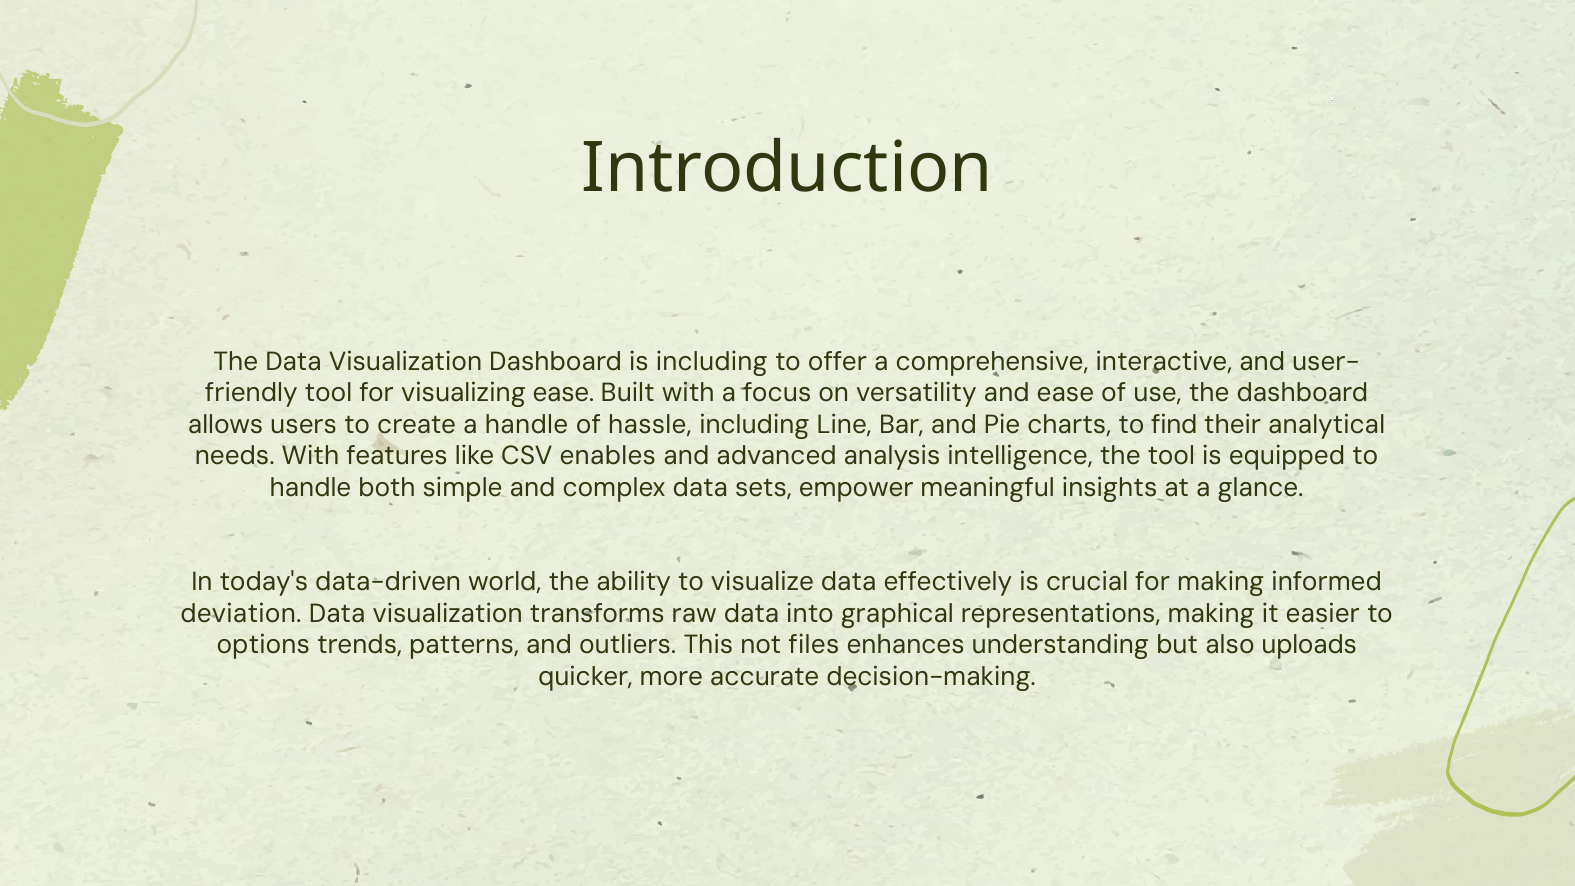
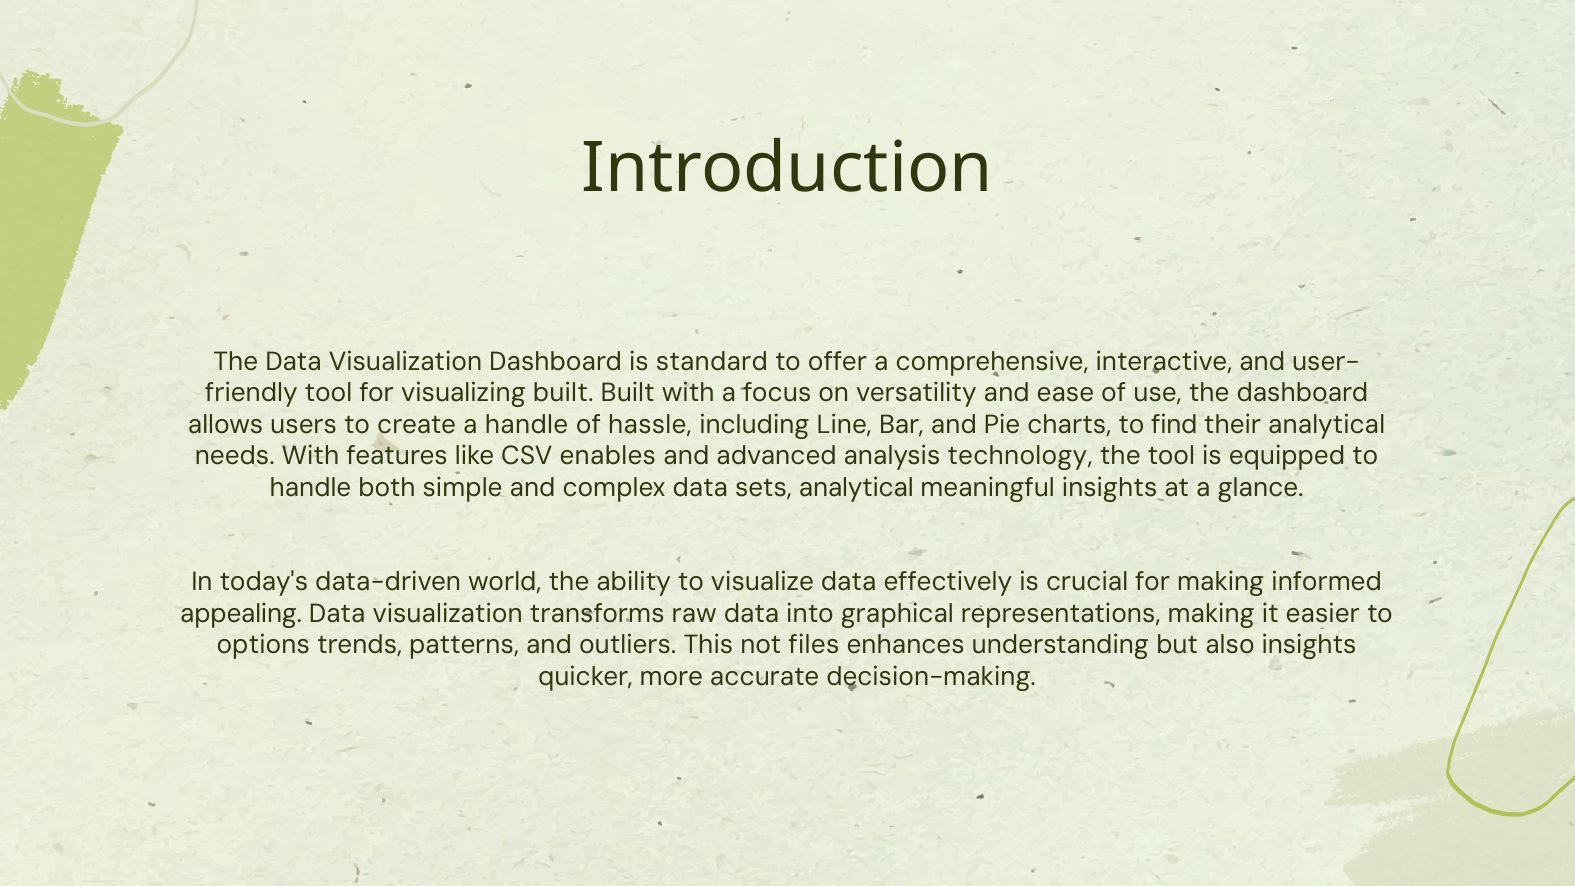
is including: including -> standard (712, 362)
visualizing ease: ease -> built (563, 393)
intelligence: intelligence -> technology (1020, 456)
sets empower: empower -> analytical (856, 488)
deviation: deviation -> appealing (241, 614)
also uploads: uploads -> insights (1309, 645)
